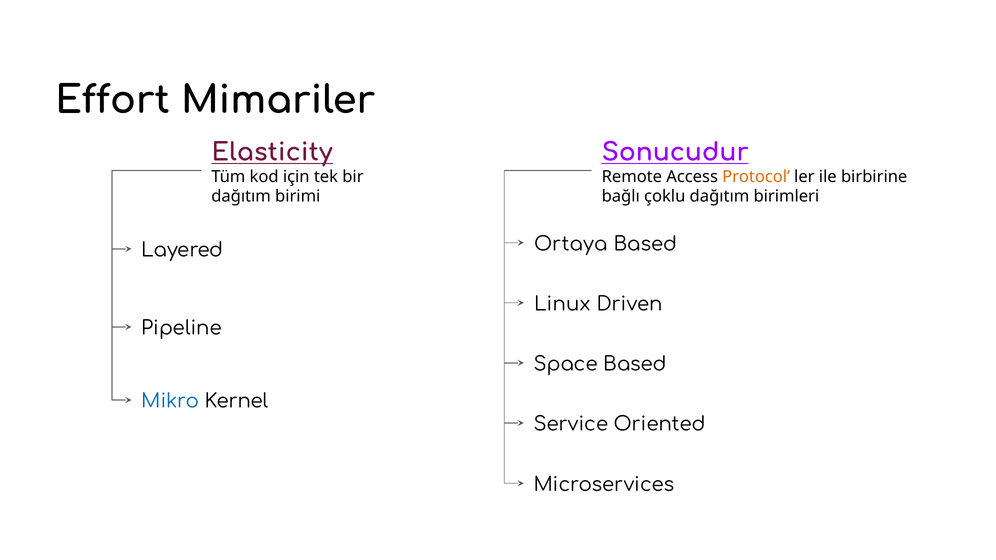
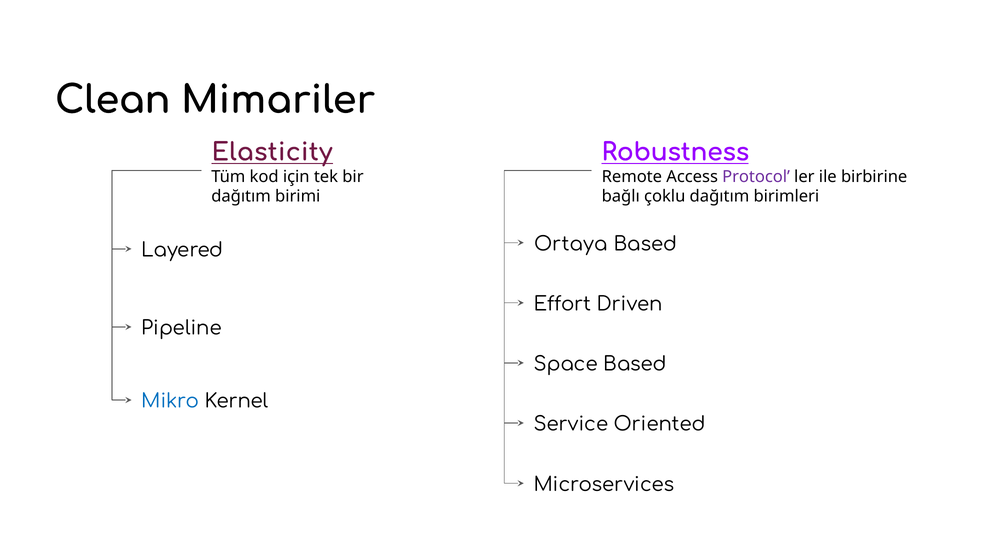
Effort: Effort -> Clean (113, 100)
Sonucudur: Sonucudur -> Robustness (675, 152)
Protocol colour: orange -> purple (756, 177)
Linux: Linux -> Effort (562, 304)
